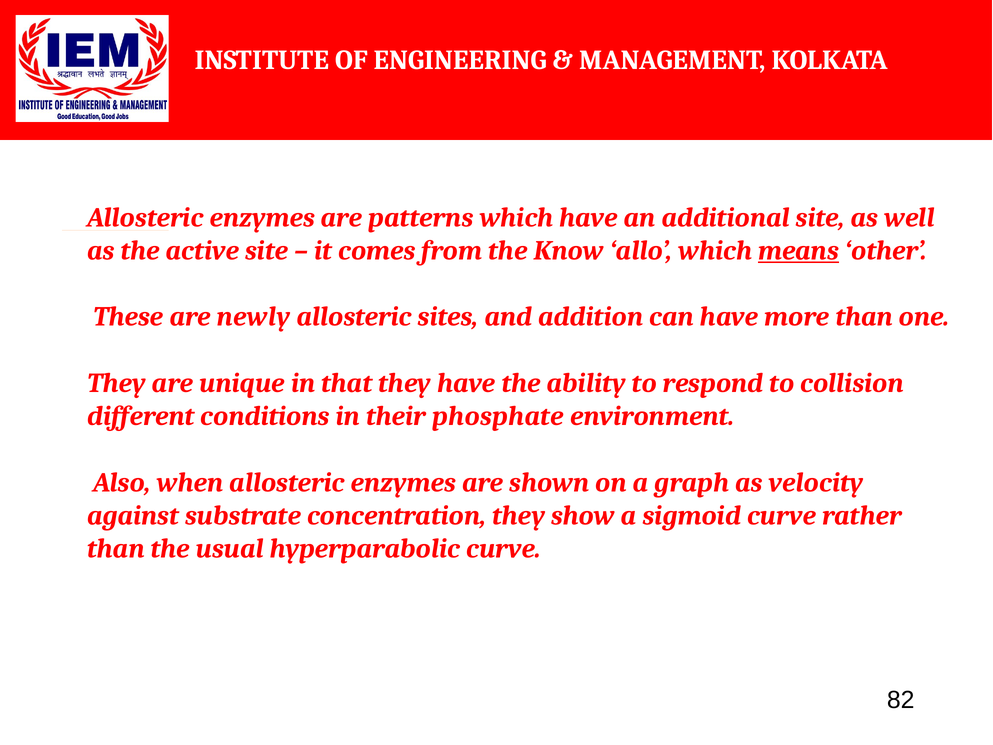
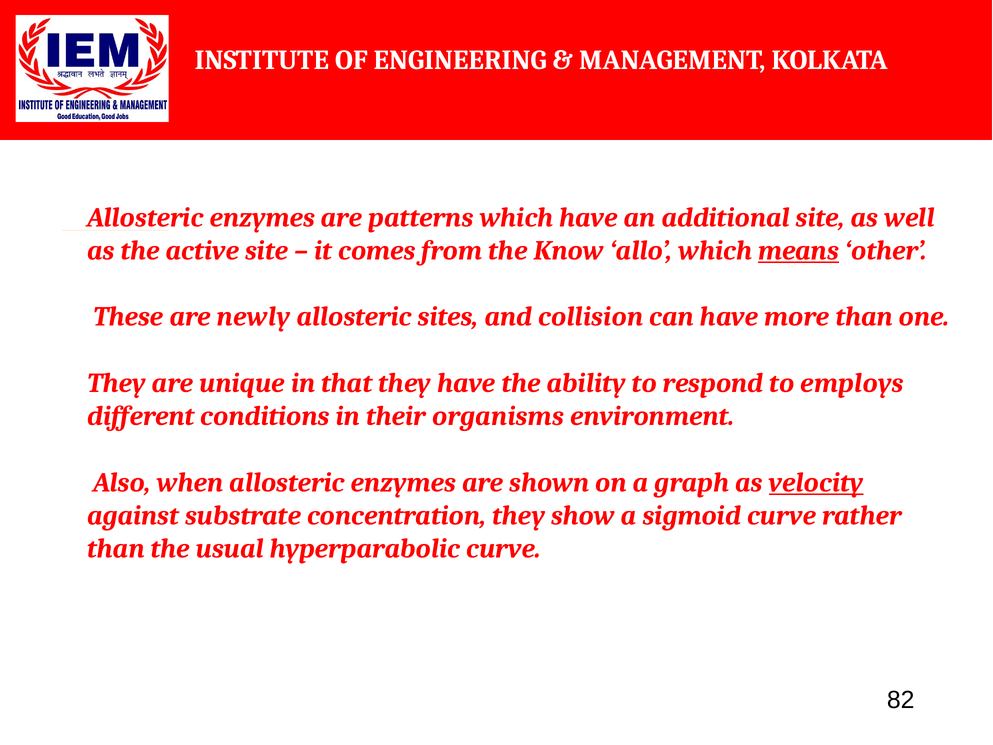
addition: addition -> collision (591, 317)
collision: collision -> employs (852, 383)
phosphate: phosphate -> organisms (498, 416)
velocity underline: none -> present (816, 482)
